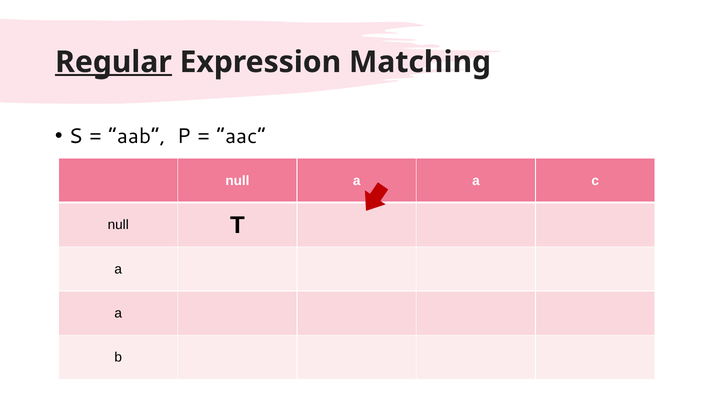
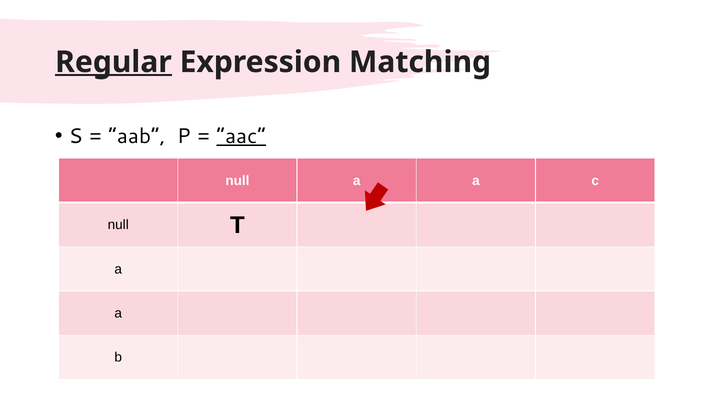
aac underline: none -> present (241, 136)
